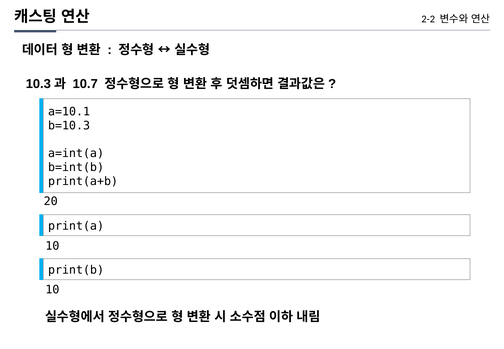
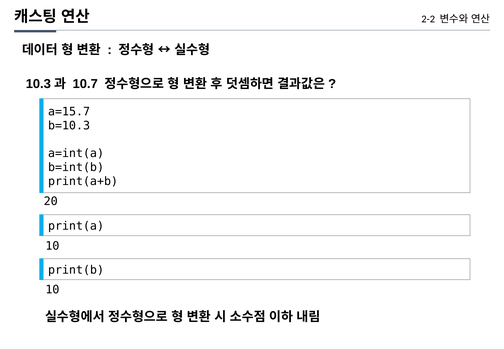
a=10.1: a=10.1 -> a=15.7 (69, 112)
